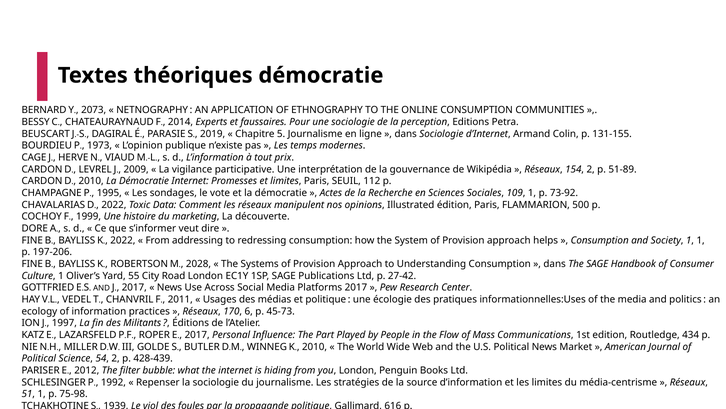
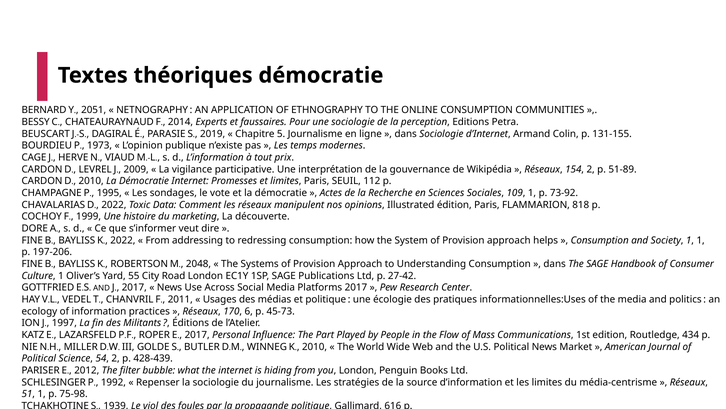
2073: 2073 -> 2051 (94, 110)
500: 500 -> 818 (581, 205)
2028: 2028 -> 2048 (198, 264)
